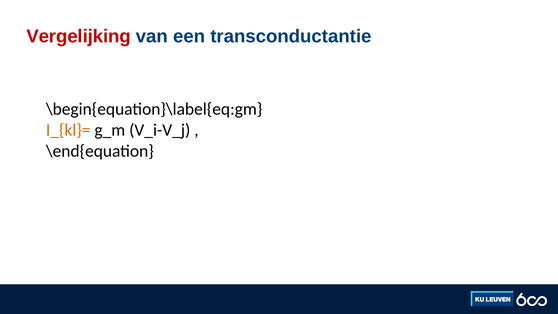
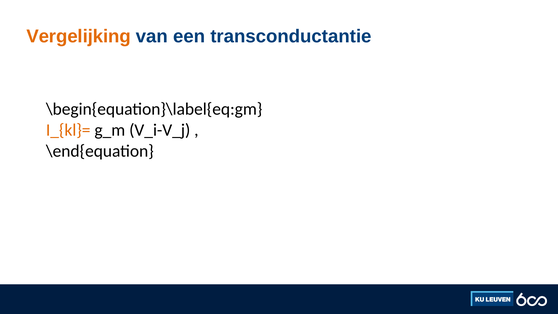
Vergelijking colour: red -> orange (79, 36)
